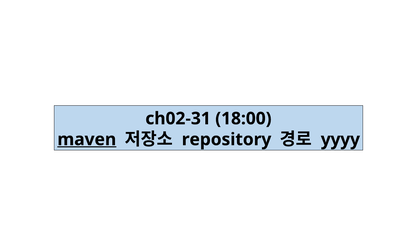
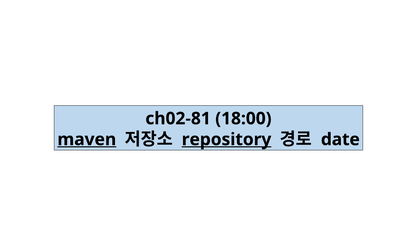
ch02-31: ch02-31 -> ch02-81 (178, 118)
repository underline: none -> present (227, 139)
yyyy: yyyy -> date (340, 139)
